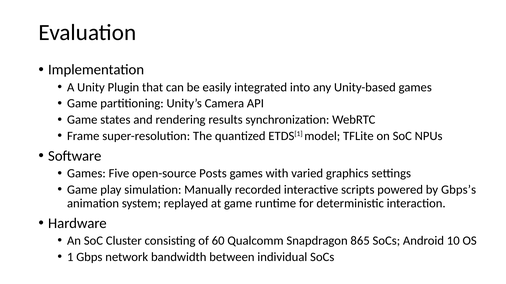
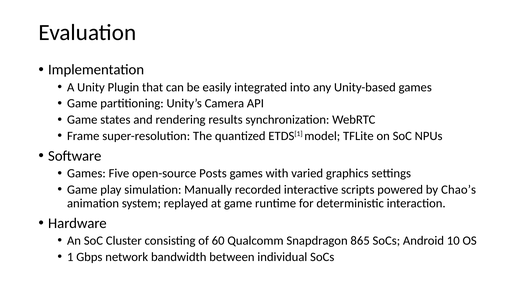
Gbps’s: Gbps’s -> Chao’s (459, 190)
